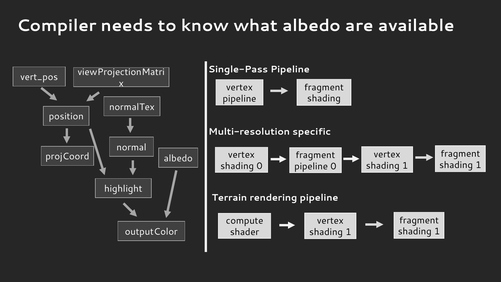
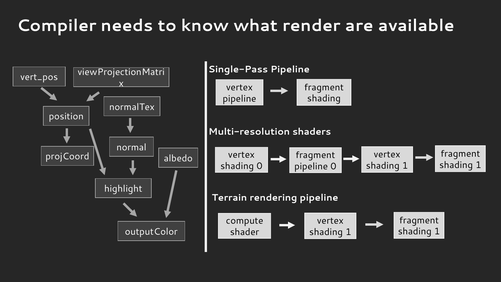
what albedo: albedo -> render (312, 26)
specific: specific -> shaders (312, 132)
